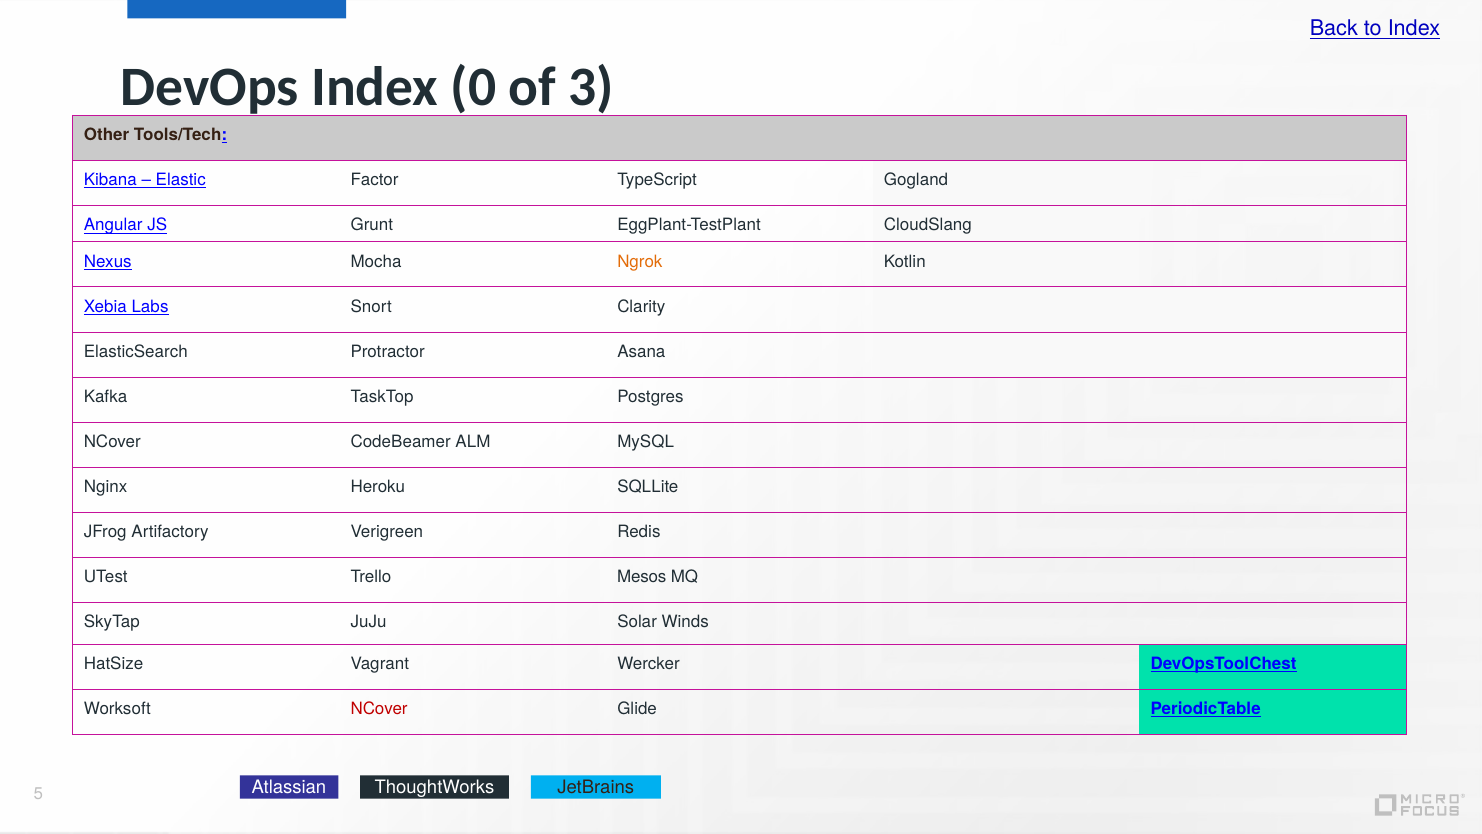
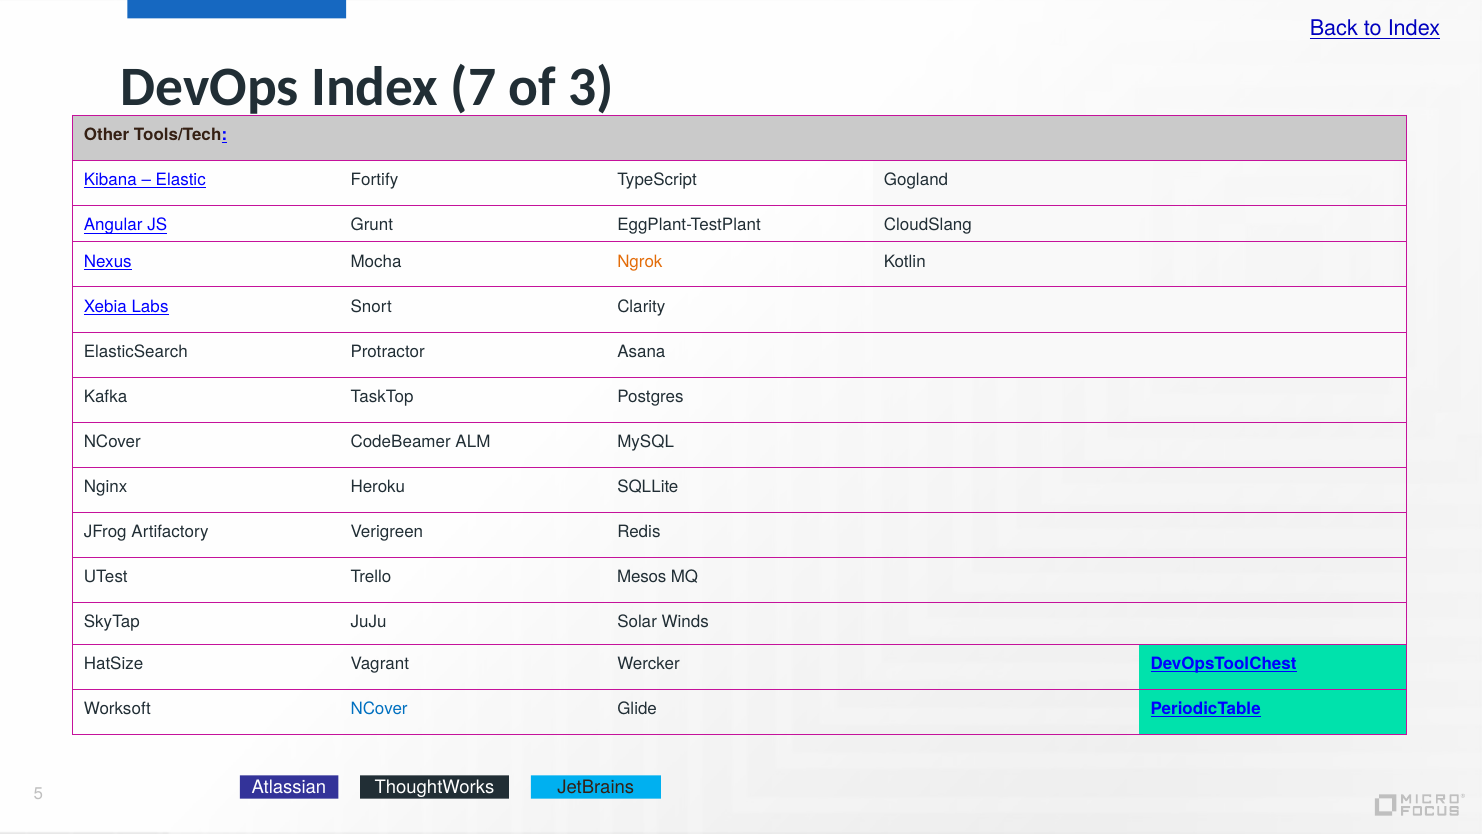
0: 0 -> 7 (474, 87)
Factor: Factor -> Fortify (374, 180)
NCover colour: red -> blue (379, 709)
